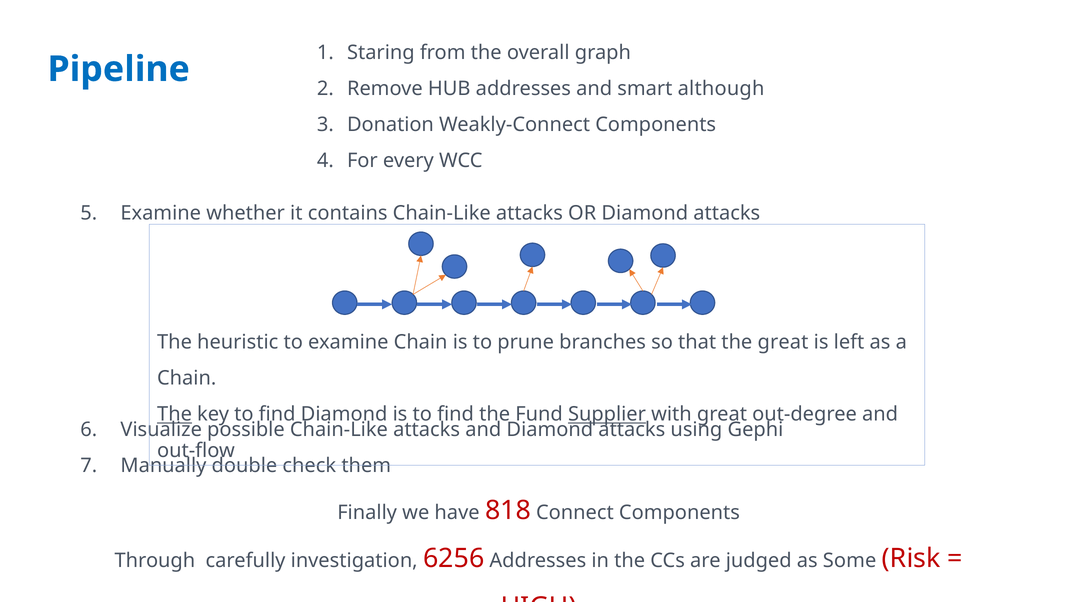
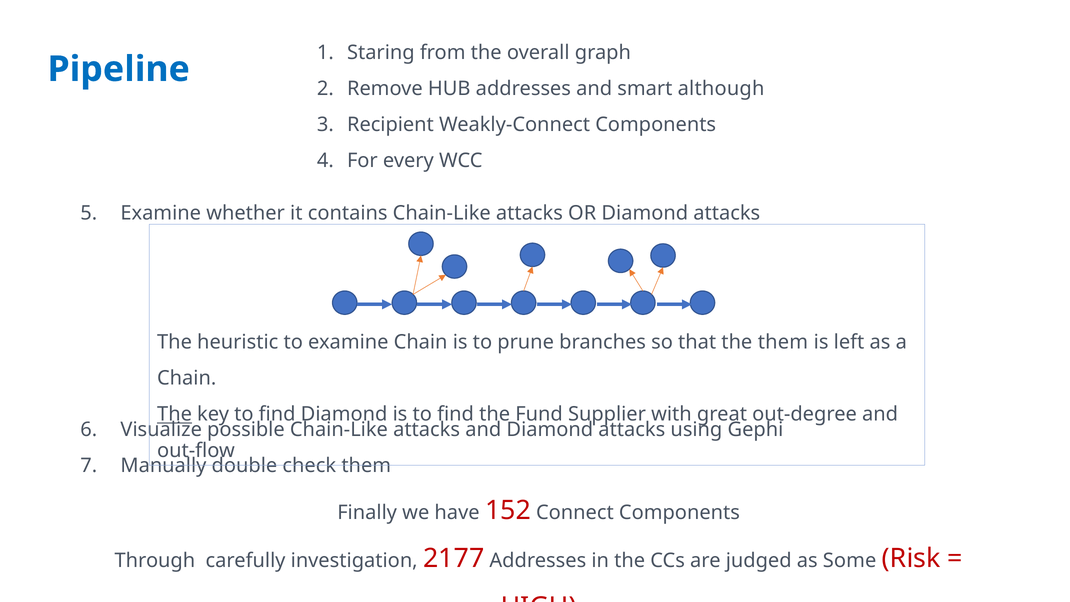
Donation: Donation -> Recipient (390, 125)
the great: great -> them (783, 342)
Supplier underline: present -> none (607, 414)
818: 818 -> 152 (508, 510)
6256: 6256 -> 2177 (454, 558)
